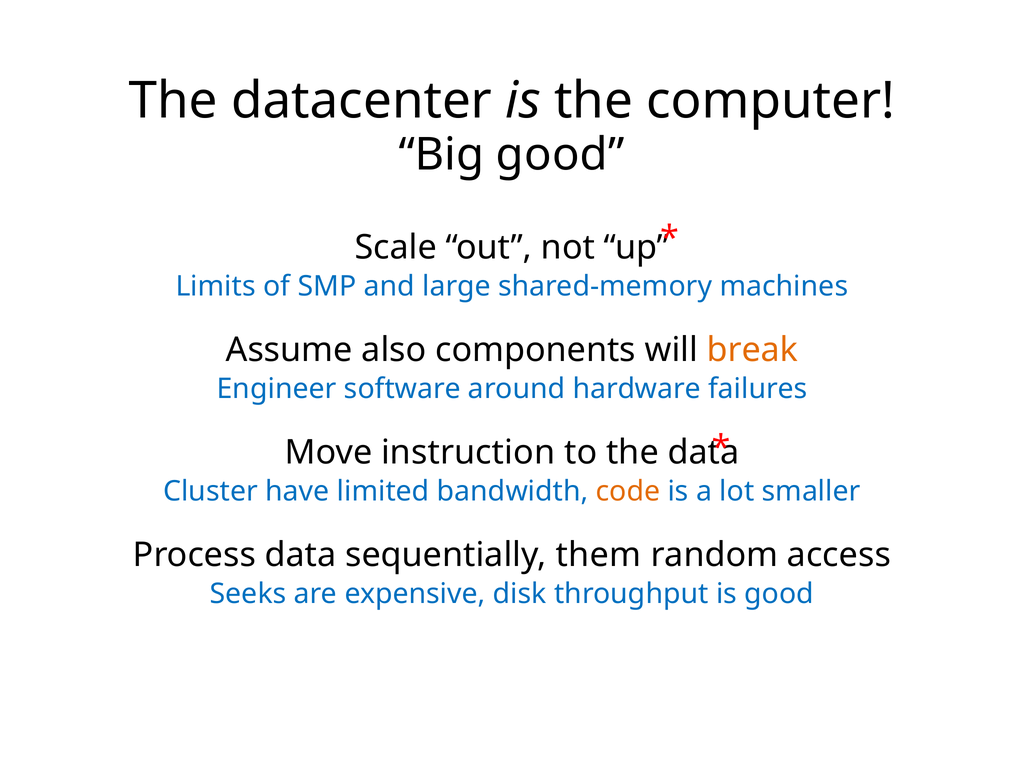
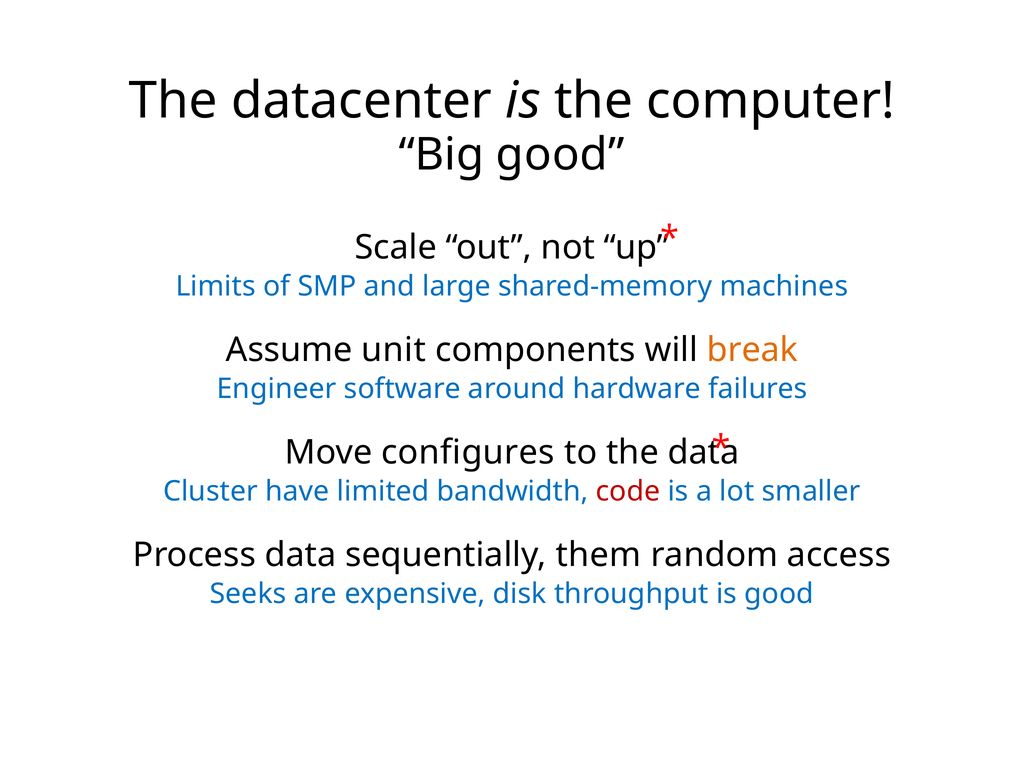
also: also -> unit (394, 350)
instruction: instruction -> configures (468, 452)
code colour: orange -> red (628, 491)
